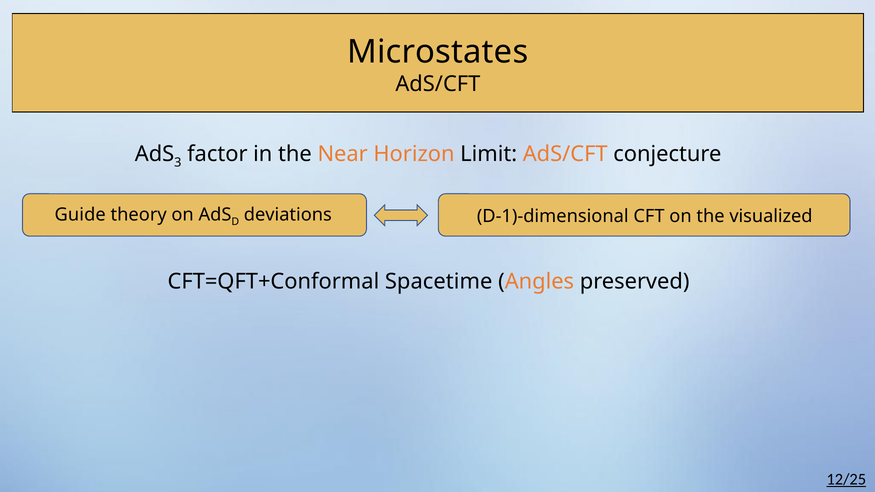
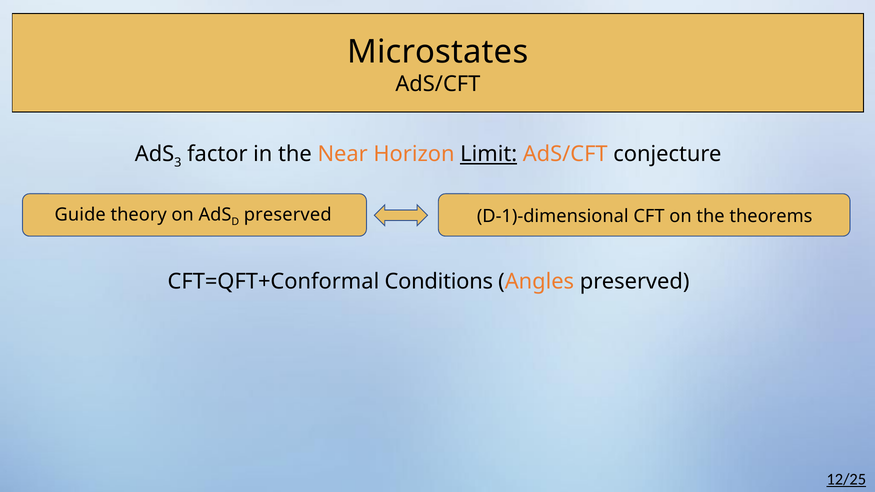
Limit underline: none -> present (489, 154)
deviations: deviations -> preserved (288, 215)
visualized: visualized -> theorems (771, 216)
Spacetime: Spacetime -> Conditions (439, 281)
